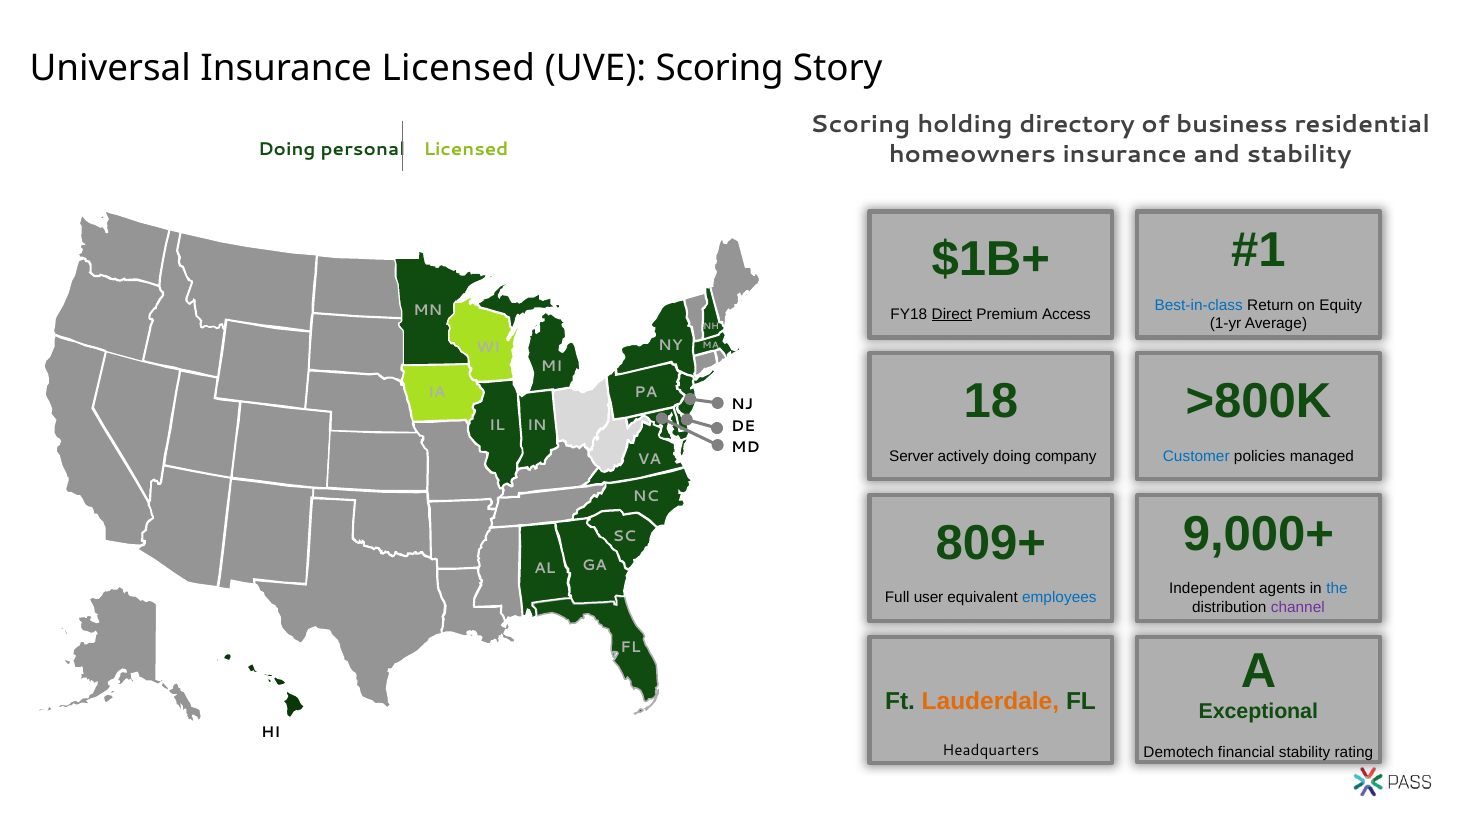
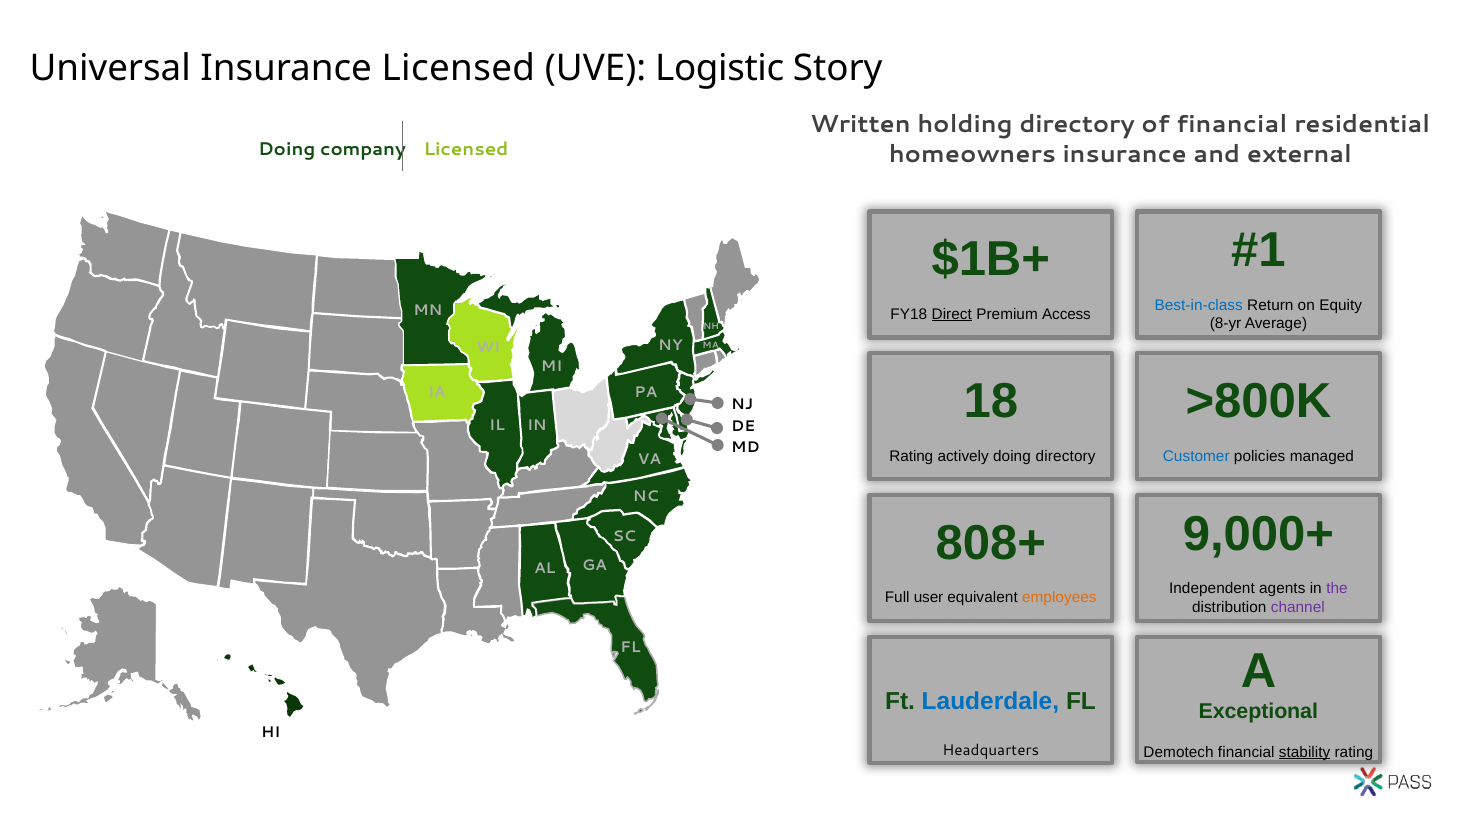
UVE Scoring: Scoring -> Logistic (720, 69)
Scoring: Scoring -> Written (860, 125)
of business: business -> financial (1232, 125)
personal: personal -> company (363, 149)
and stability: stability -> external (1299, 154)
1-yr: 1-yr -> 8-yr (1226, 324)
Server: Server -> Rating (911, 456)
doing company: company -> directory (1066, 456)
809+: 809+ -> 808+ (991, 543)
the colour: blue -> purple (1337, 589)
employees colour: blue -> orange (1059, 598)
Lauderdale colour: orange -> blue (990, 702)
stability underline: none -> present (1305, 752)
